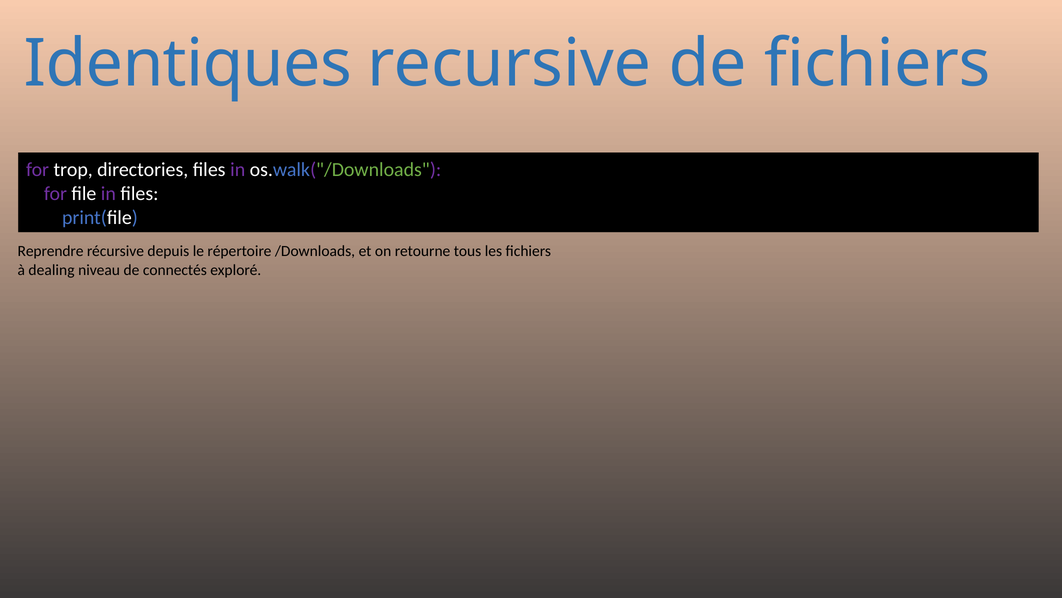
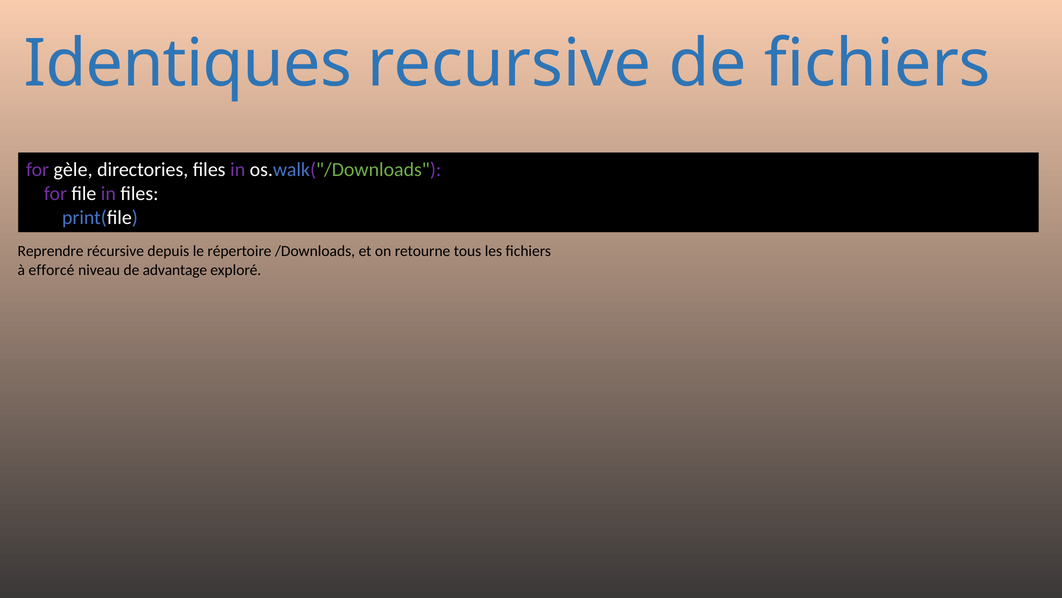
trop: trop -> gèle (73, 170)
dealing: dealing -> efforcé (51, 270)
connectés: connectés -> advantage (175, 270)
